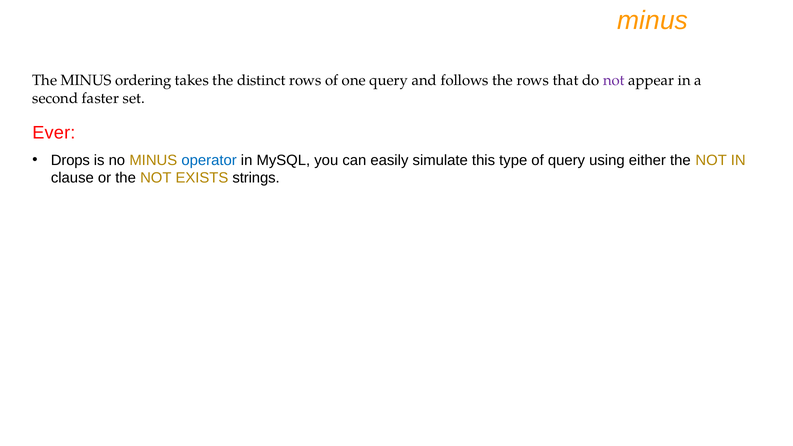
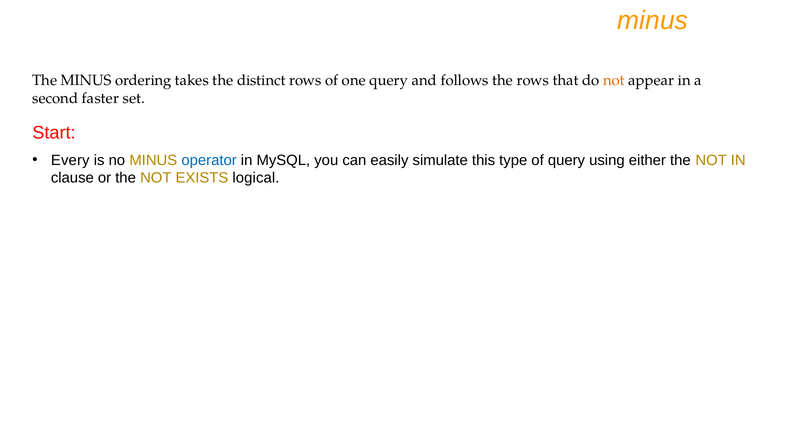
not colour: purple -> orange (614, 80)
Ever: Ever -> Start (54, 133)
Drops: Drops -> Every (70, 160)
strings: strings -> logical (256, 178)
